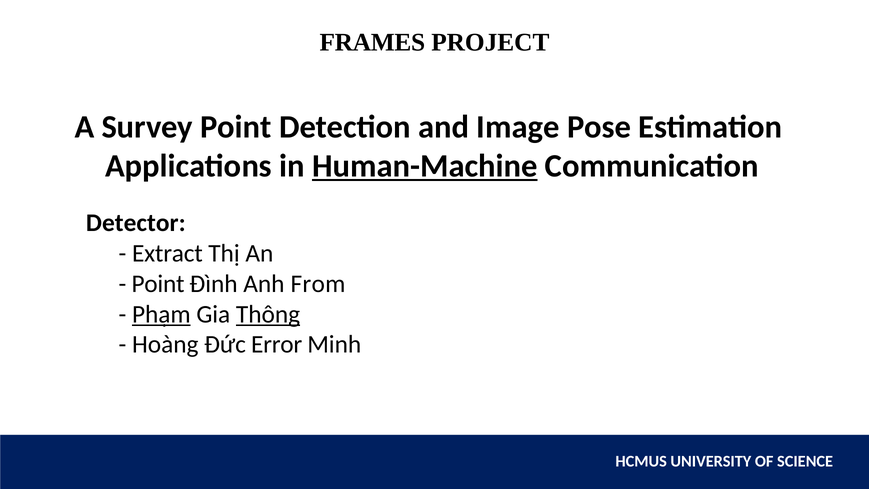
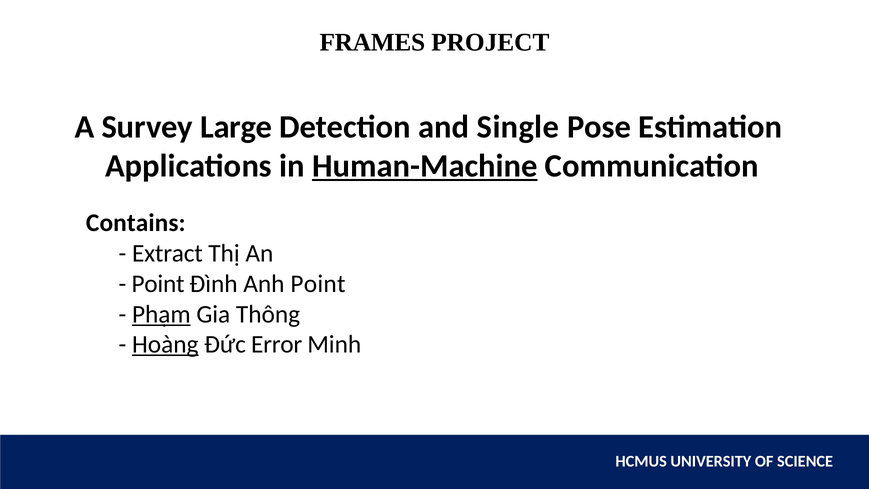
Survey Point: Point -> Large (236, 127)
Image: Image -> Single (518, 127)
Detector: Detector -> Contains (136, 223)
Anh From: From -> Point (318, 284)
Thông underline: present -> none (268, 314)
Hoàng underline: none -> present (165, 344)
